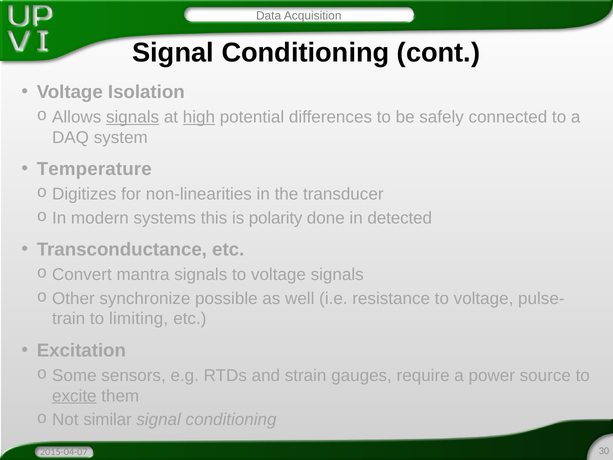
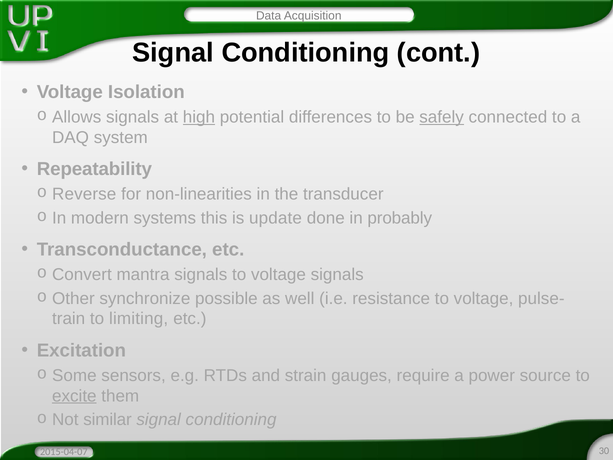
signals underline: present -> none (133, 117)
safely underline: none -> present (442, 117)
Temperature: Temperature -> Repeatability (94, 169)
Digitizes: Digitizes -> Reverse (84, 194)
polarity: polarity -> update (276, 218)
detected: detected -> probably (400, 218)
